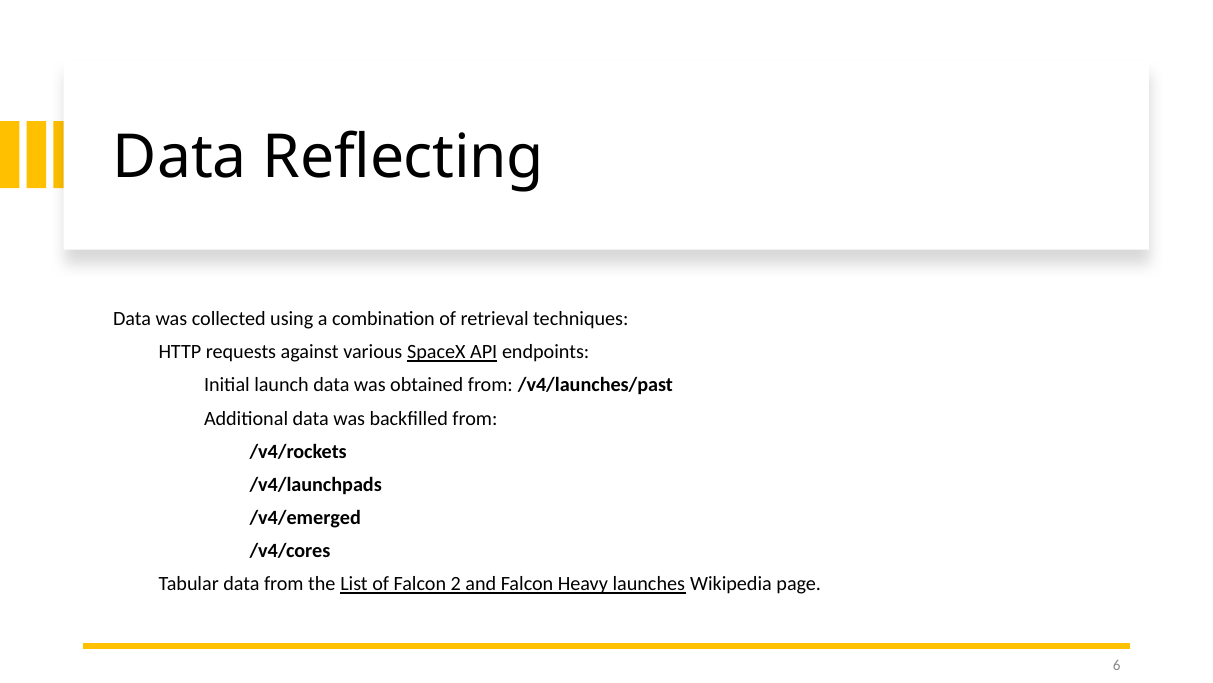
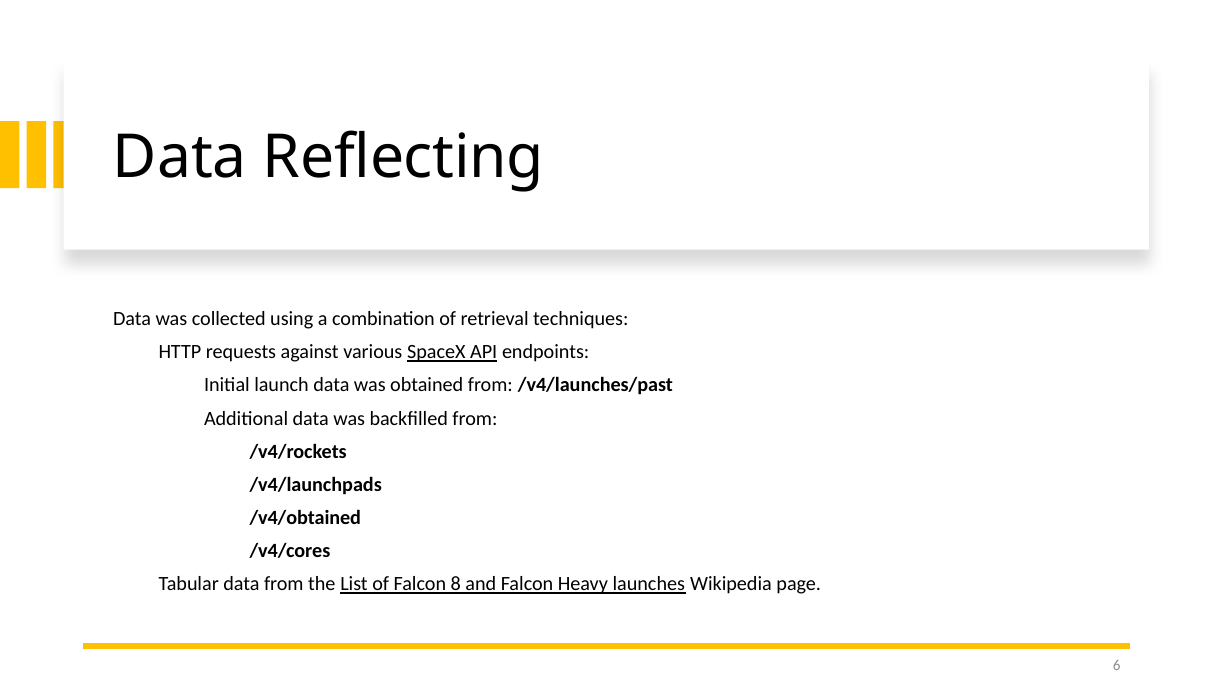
/v4/emerged: /v4/emerged -> /v4/obtained (305, 517)
2: 2 -> 8 (456, 583)
